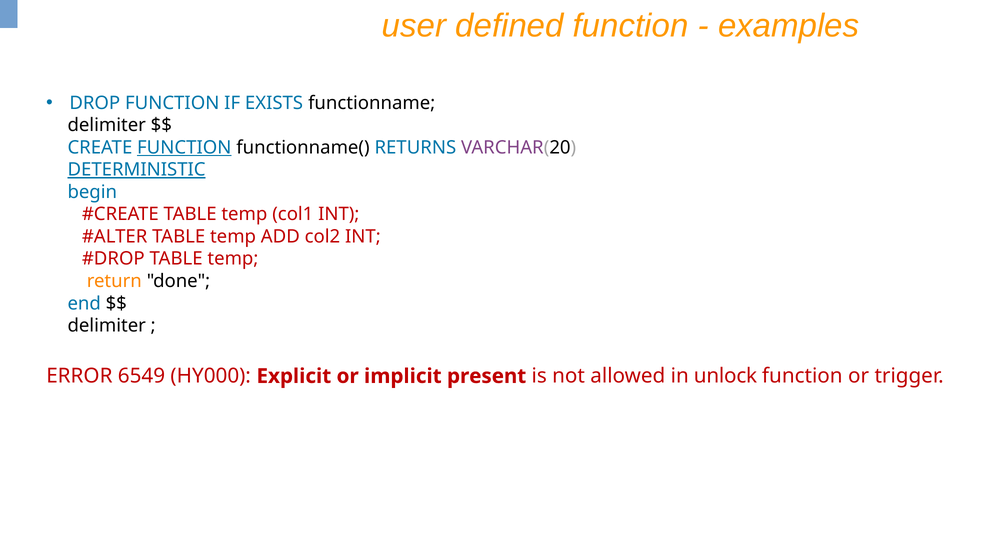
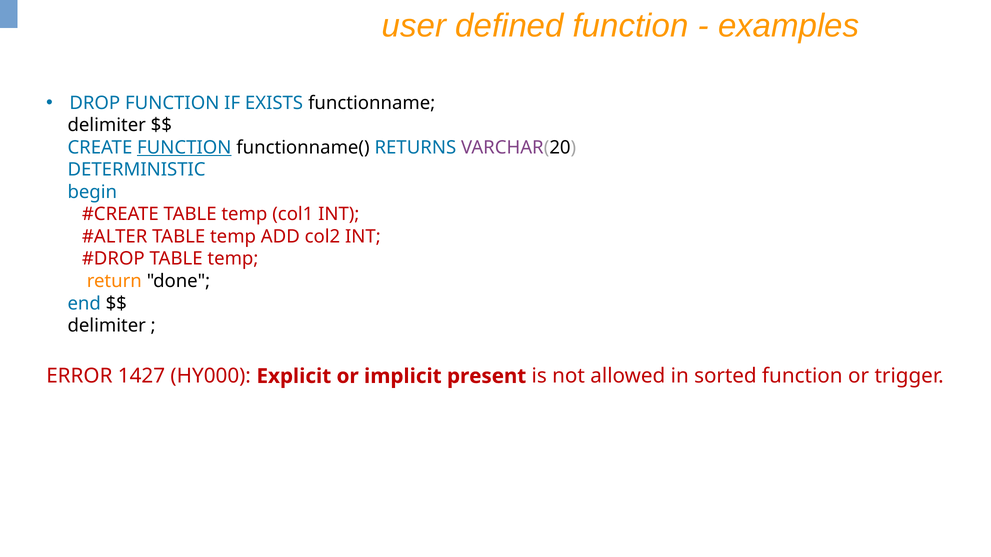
DETERMINISTIC underline: present -> none (137, 170)
6549: 6549 -> 1427 (141, 376)
unlock: unlock -> sorted (725, 376)
